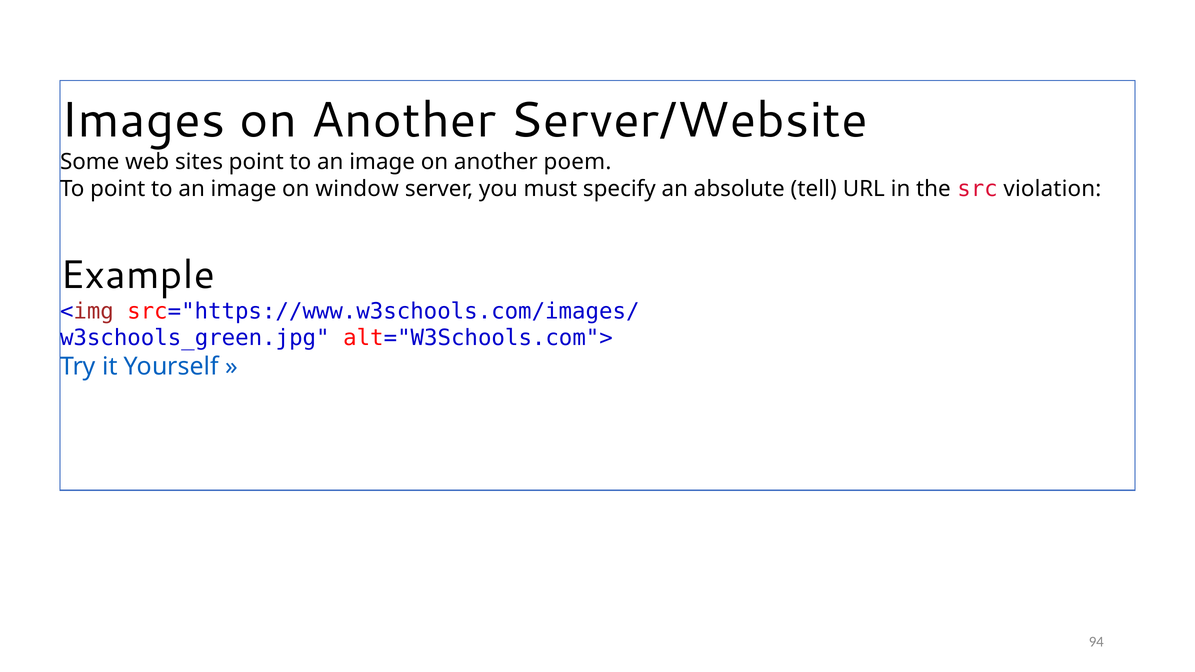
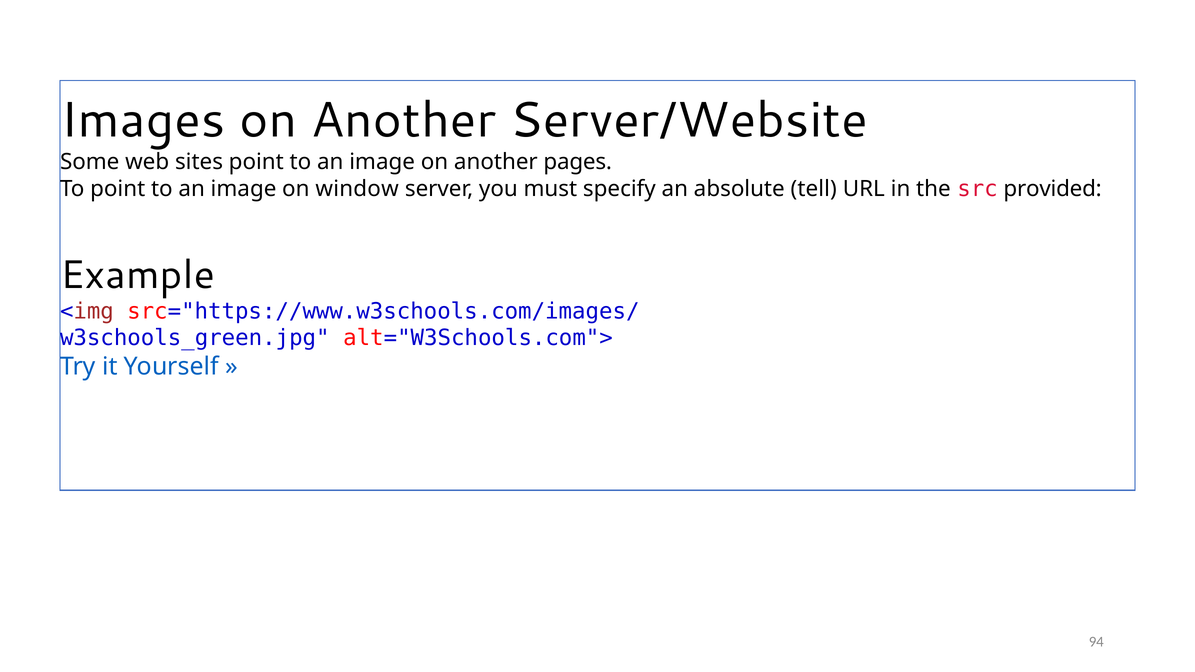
poem: poem -> pages (578, 162)
violation: violation -> provided (1053, 189)
